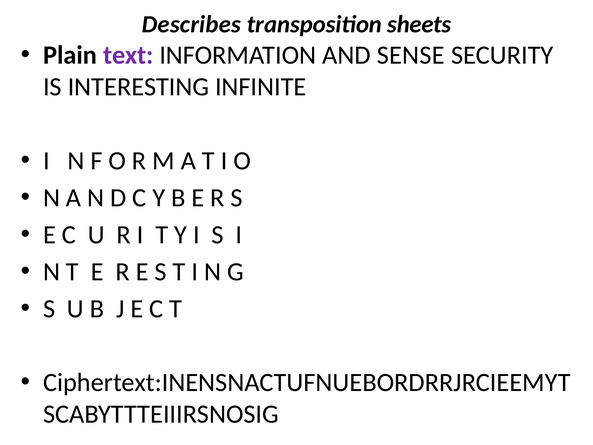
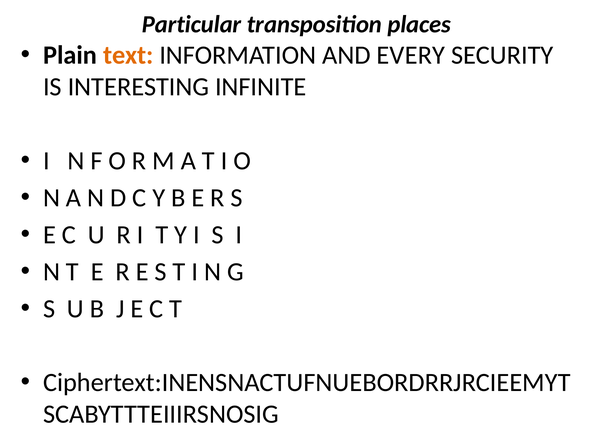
Describes: Describes -> Particular (192, 24)
sheets: sheets -> places (419, 24)
text colour: purple -> orange (128, 55)
SENSE: SENSE -> EVERY (411, 55)
